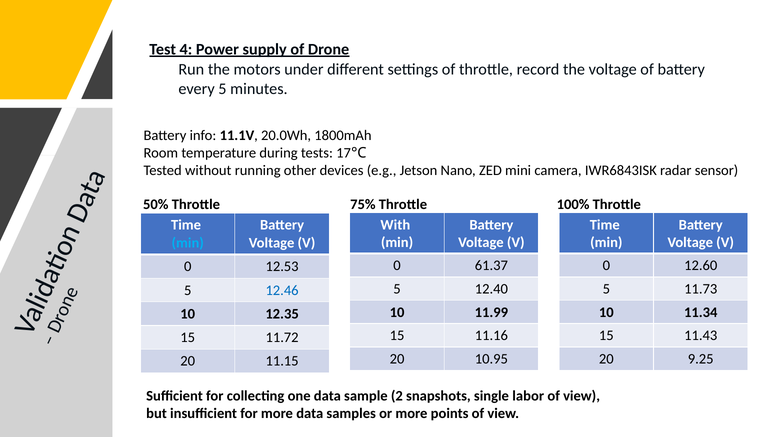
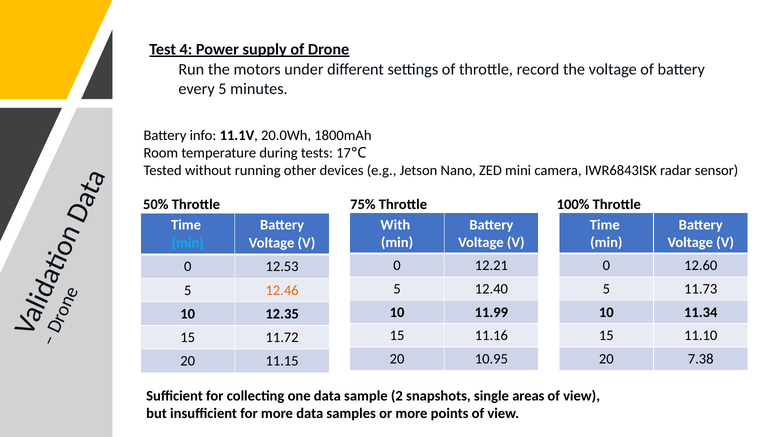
61.37: 61.37 -> 12.21 (491, 266)
12.46 colour: blue -> orange (282, 290)
11.43: 11.43 -> 11.10 (701, 336)
9.25: 9.25 -> 7.38 (701, 359)
labor: labor -> areas (528, 396)
